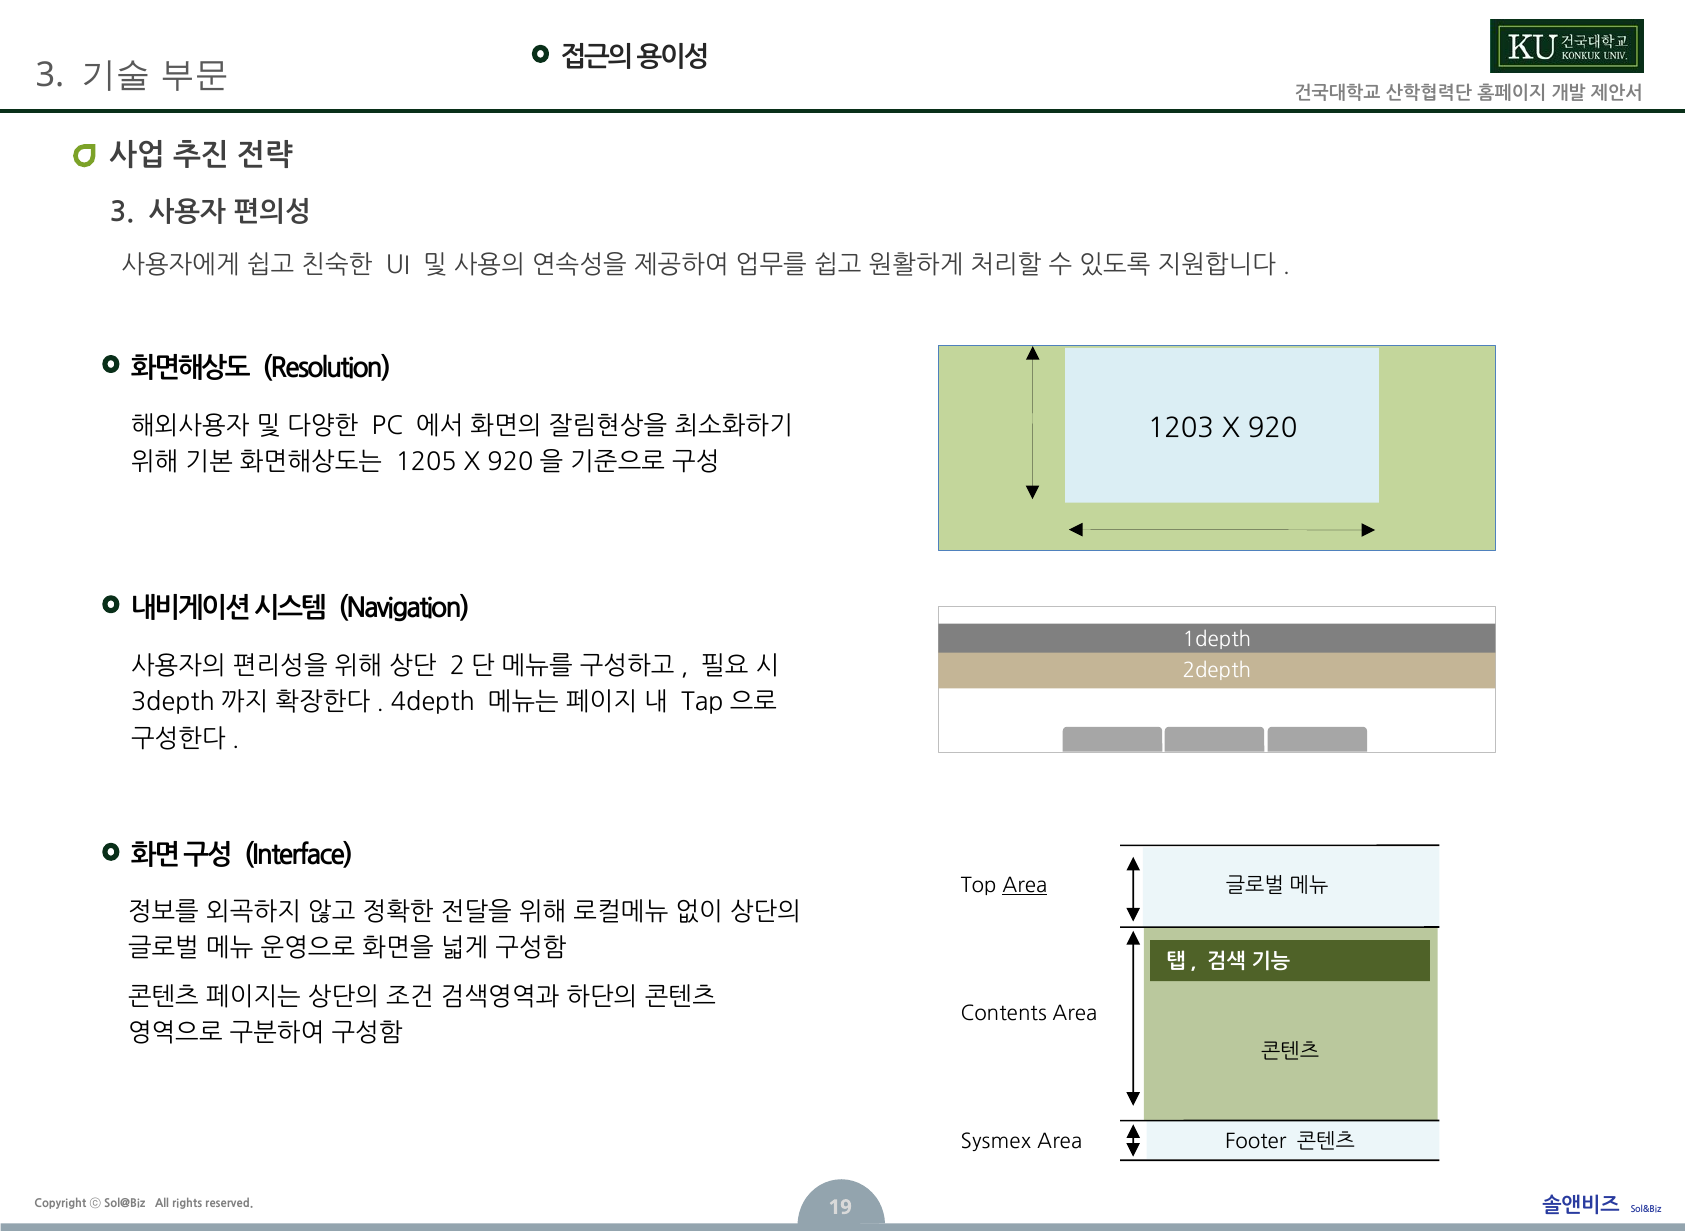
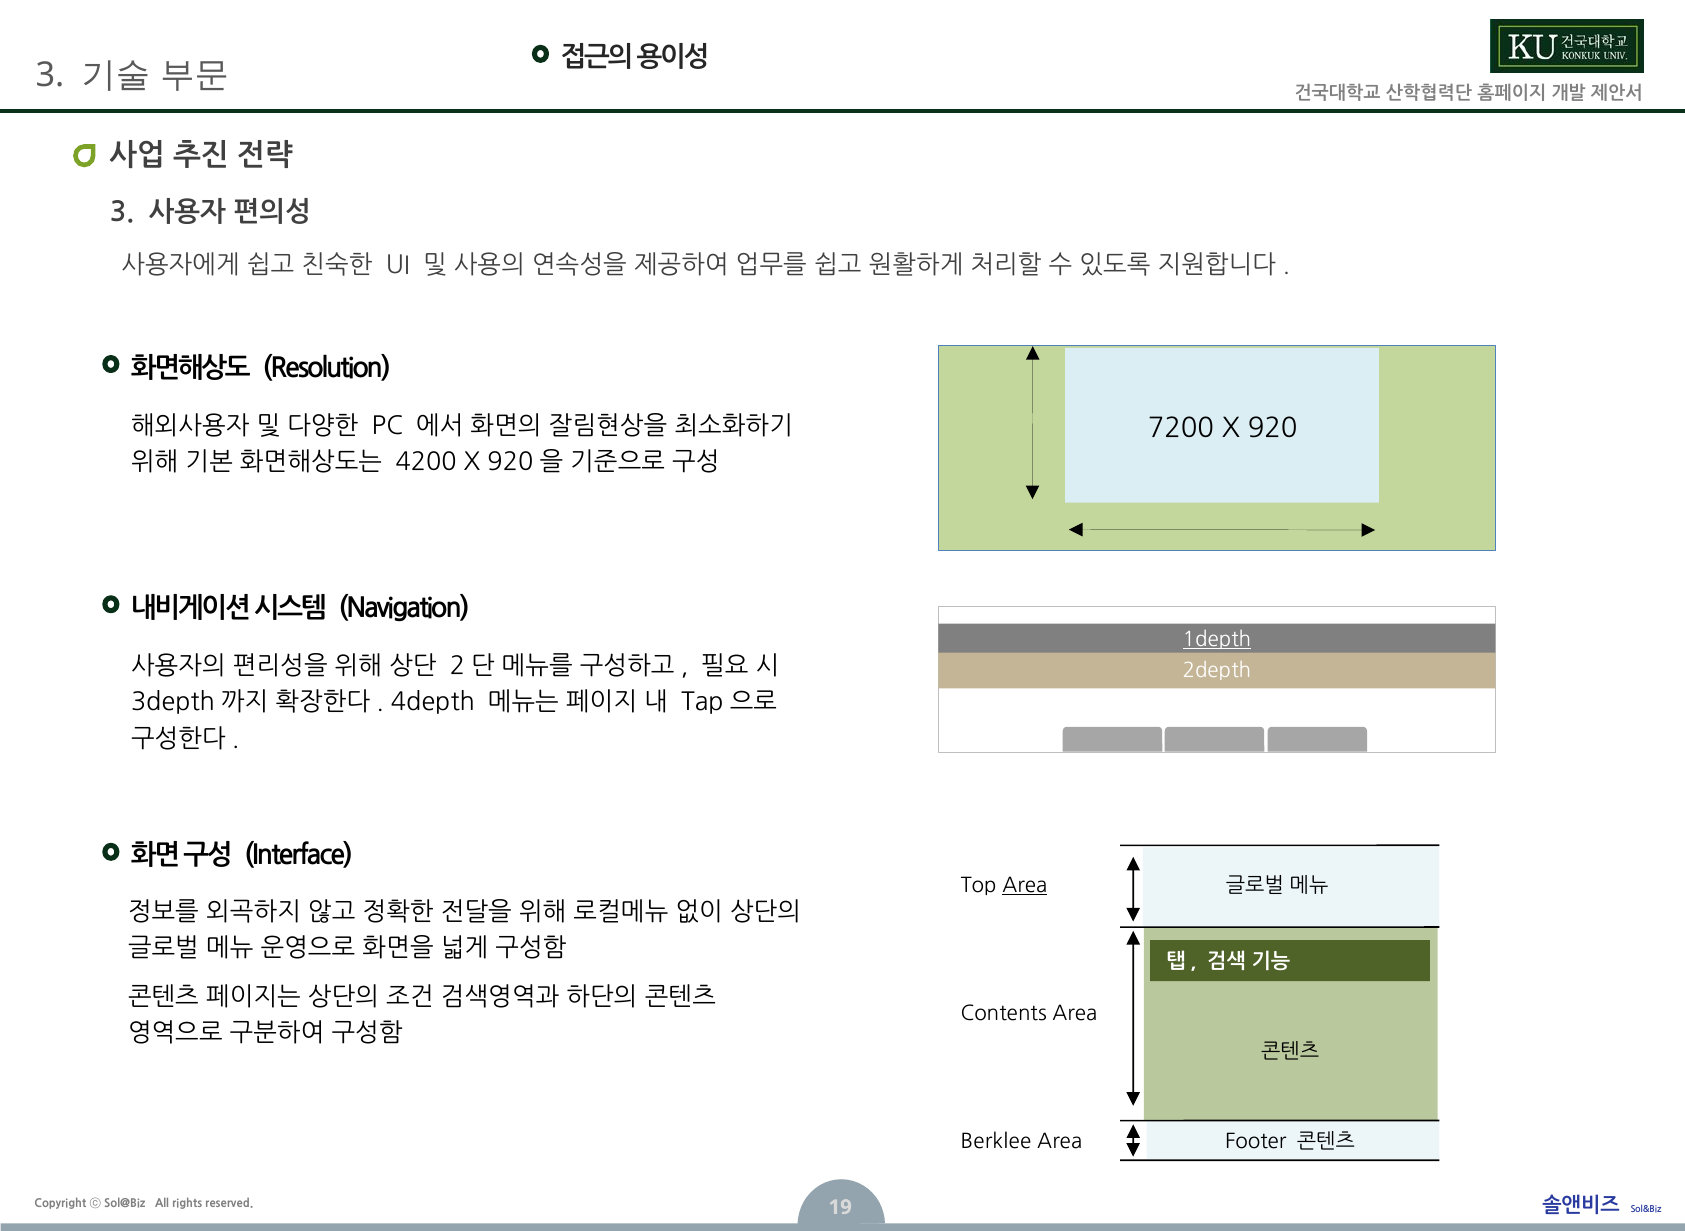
1203: 1203 -> 7200 (1181, 429)
1205: 1205 -> 4200 (426, 462)
1depth underline: none -> present (1217, 640)
Sysmex: Sysmex -> Berklee (996, 1142)
